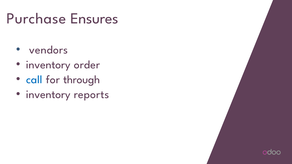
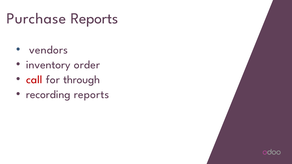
Purchase Ensures: Ensures -> Reports (94, 18)
call colour: blue -> red (34, 80)
inventory: inventory -> recording (48, 94)
